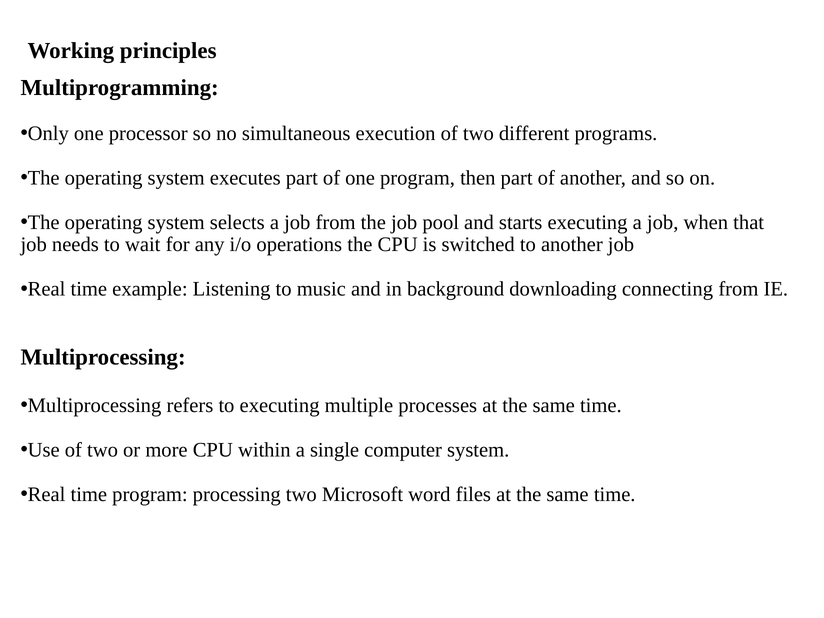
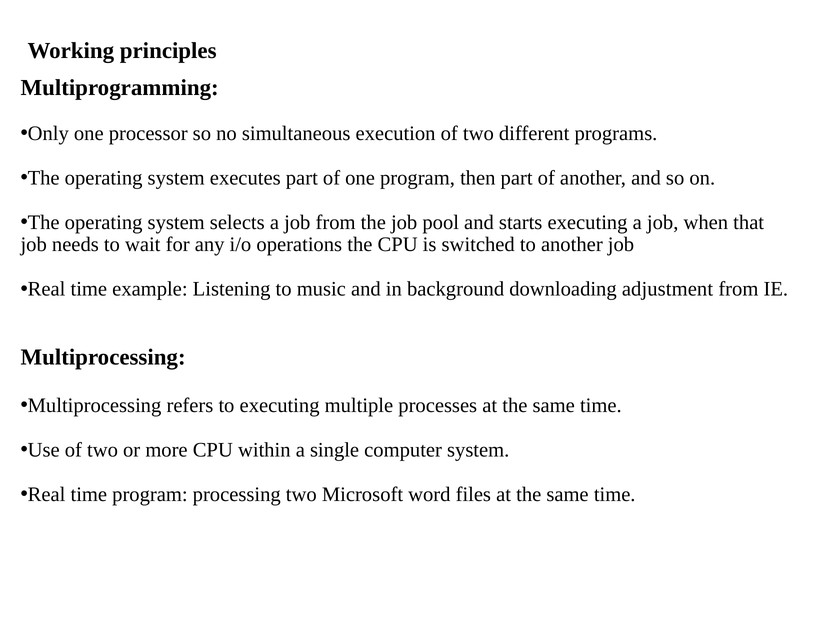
connecting: connecting -> adjustment (667, 289)
